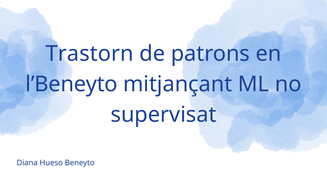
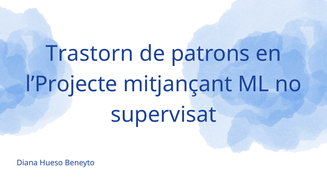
l’Beneyto: l’Beneyto -> l’Projecte (72, 84)
